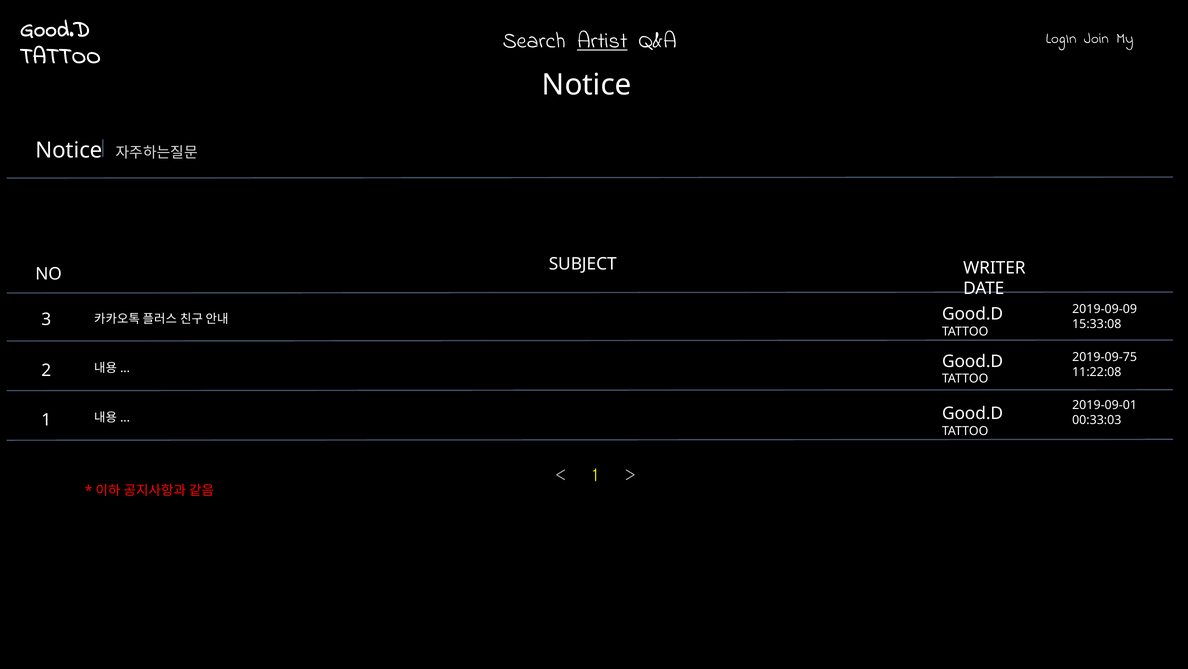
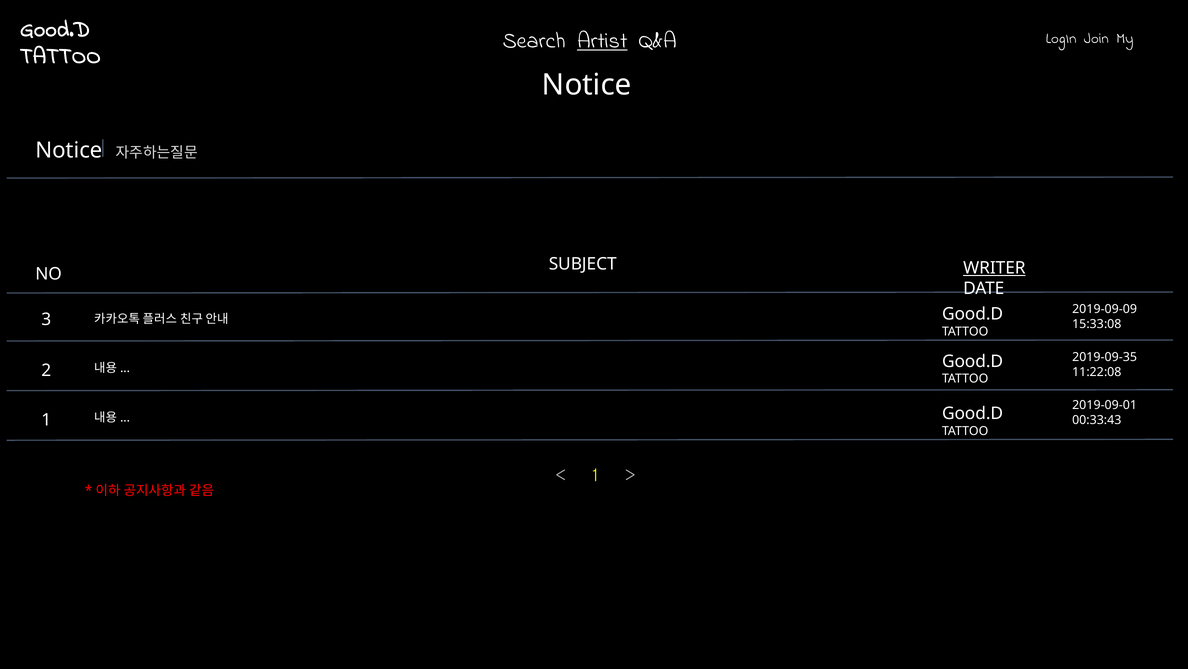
WRITER underline: none -> present (994, 268)
2019-09-75: 2019-09-75 -> 2019-09-35 (1105, 357)
00:33:03: 00:33:03 -> 00:33:43 (1097, 420)
